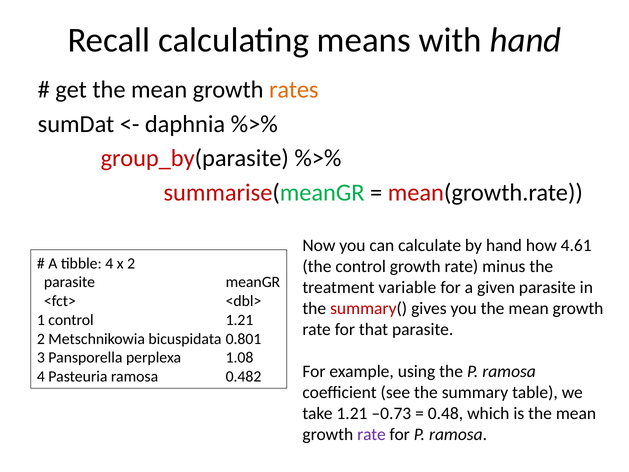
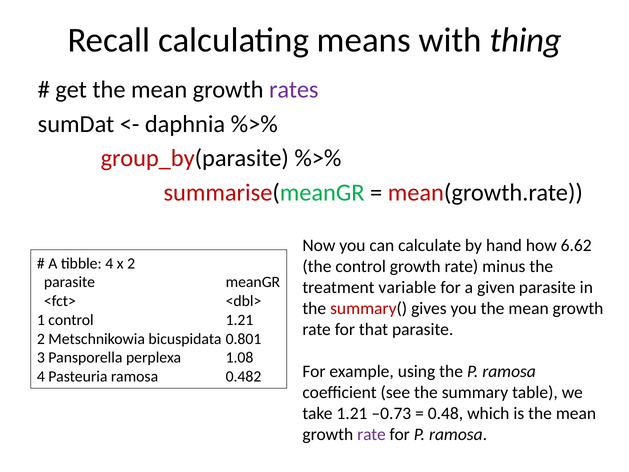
with hand: hand -> thing (526, 40)
rates colour: orange -> purple (294, 90)
4.61: 4.61 -> 6.62 (576, 245)
